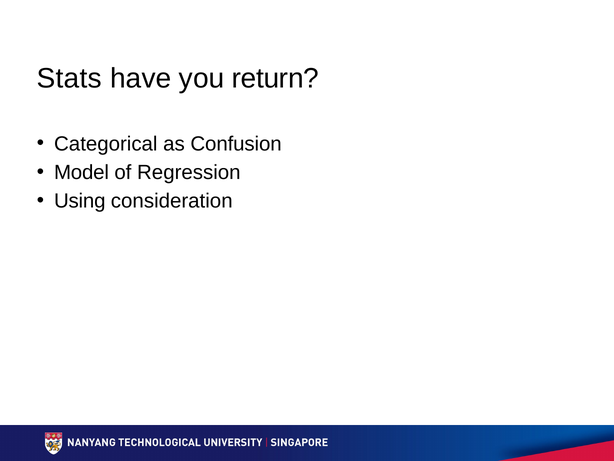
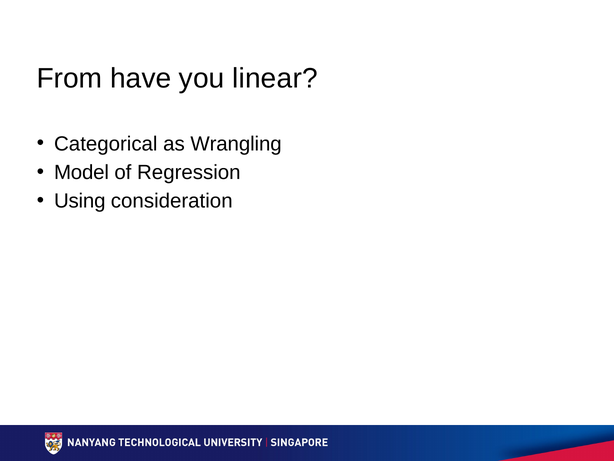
Stats: Stats -> From (70, 78)
return: return -> linear (275, 78)
Confusion: Confusion -> Wrangling (236, 144)
